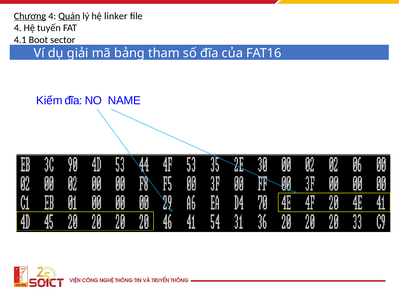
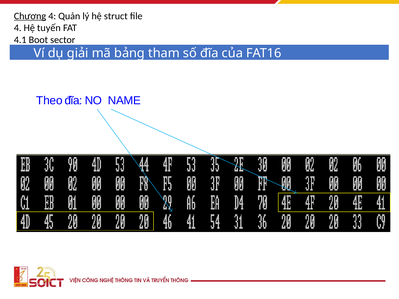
Quản underline: present -> none (69, 16)
linker: linker -> struct (116, 16)
Kiếm: Kiếm -> Theo (49, 101)
